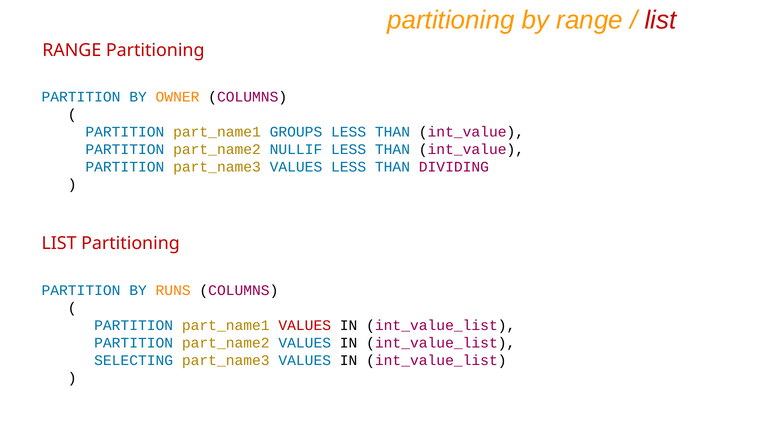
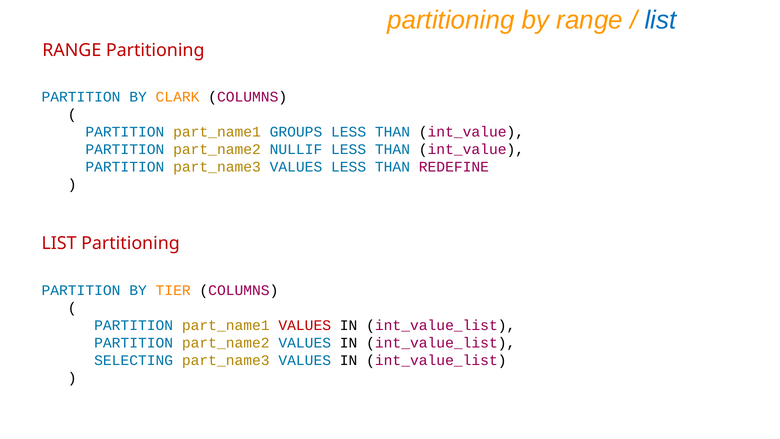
list colour: red -> blue (660, 20)
OWNER: OWNER -> CLARK (178, 97)
DIVIDING: DIVIDING -> REDEFINE (454, 167)
RUNS: RUNS -> TIER (173, 290)
